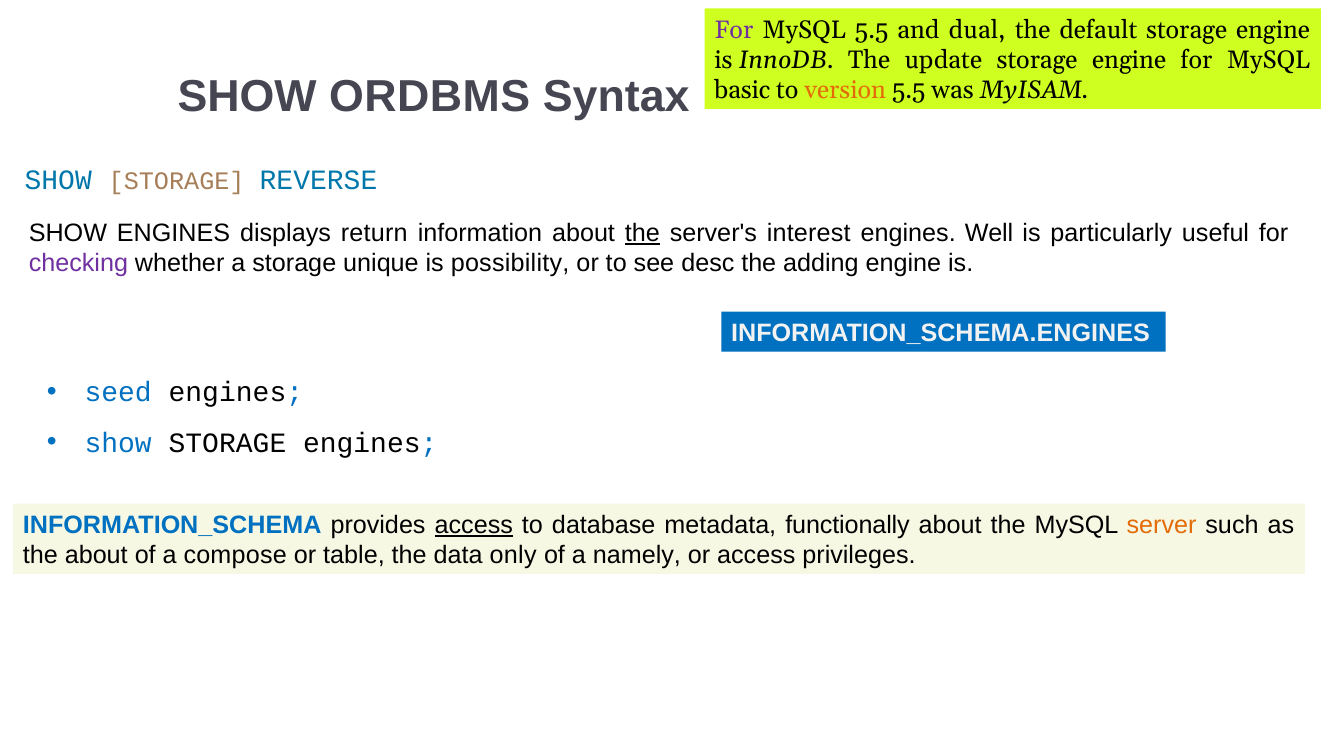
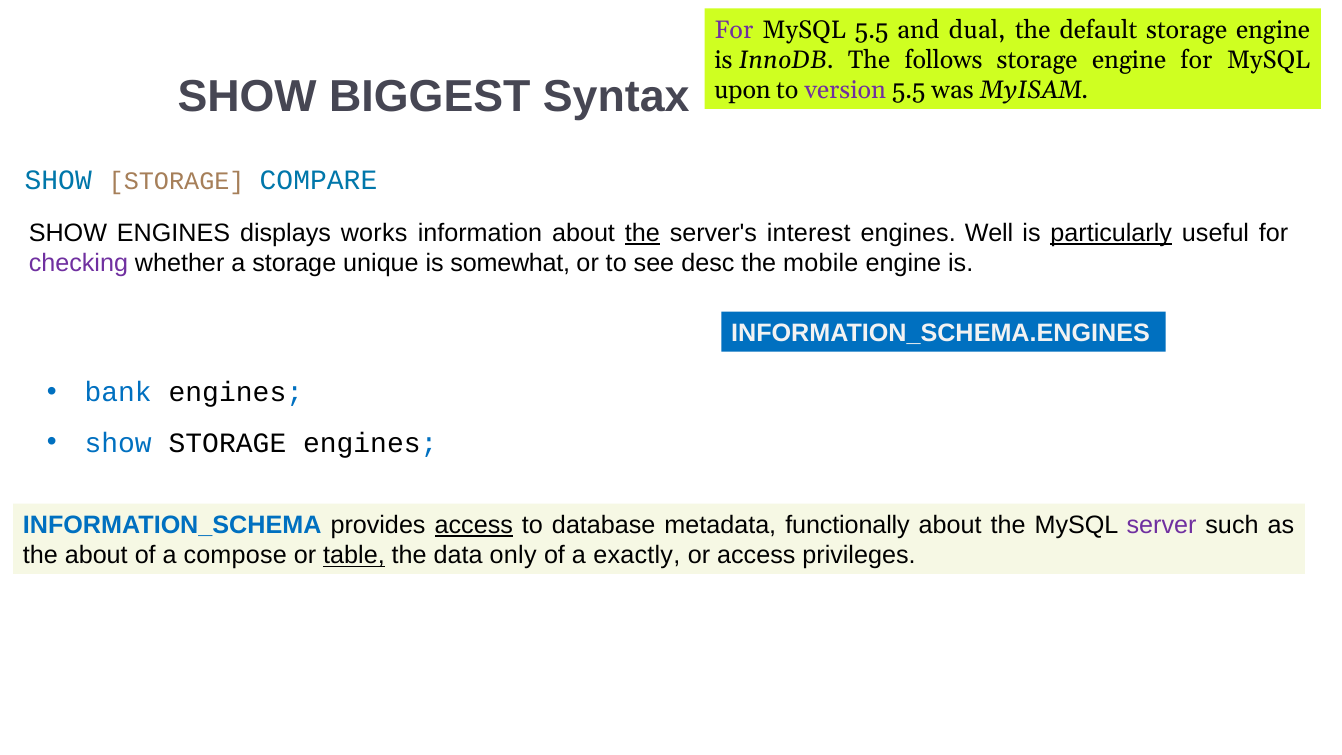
update: update -> follows (944, 60)
ORDBMS: ORDBMS -> BIGGEST (430, 97)
basic: basic -> upon (742, 91)
version colour: orange -> purple (845, 91)
REVERSE: REVERSE -> COMPARE (318, 181)
return: return -> works (374, 233)
particularly underline: none -> present (1111, 233)
possibility: possibility -> somewhat (510, 263)
adding: adding -> mobile (821, 263)
seed: seed -> bank (118, 393)
server colour: orange -> purple (1162, 525)
table underline: none -> present (354, 555)
namely: namely -> exactly (637, 555)
